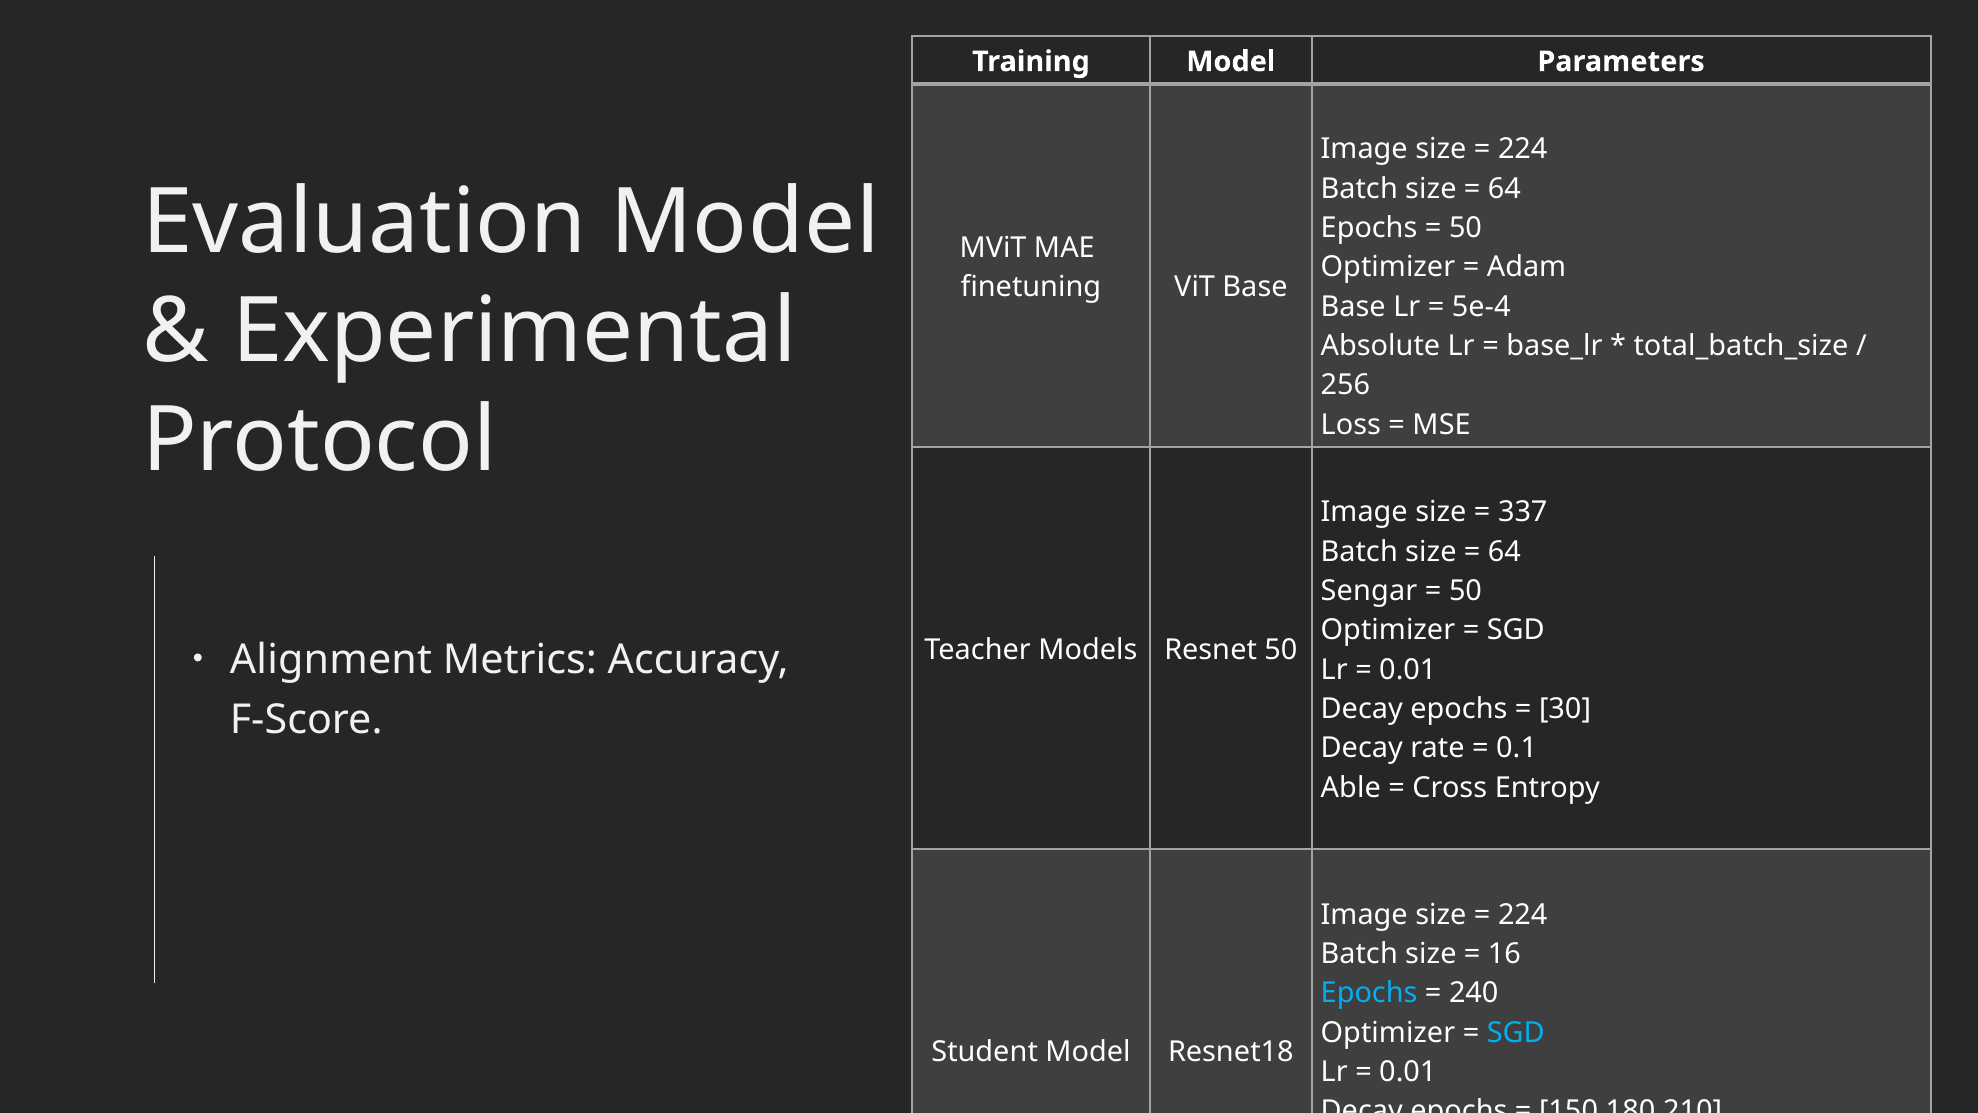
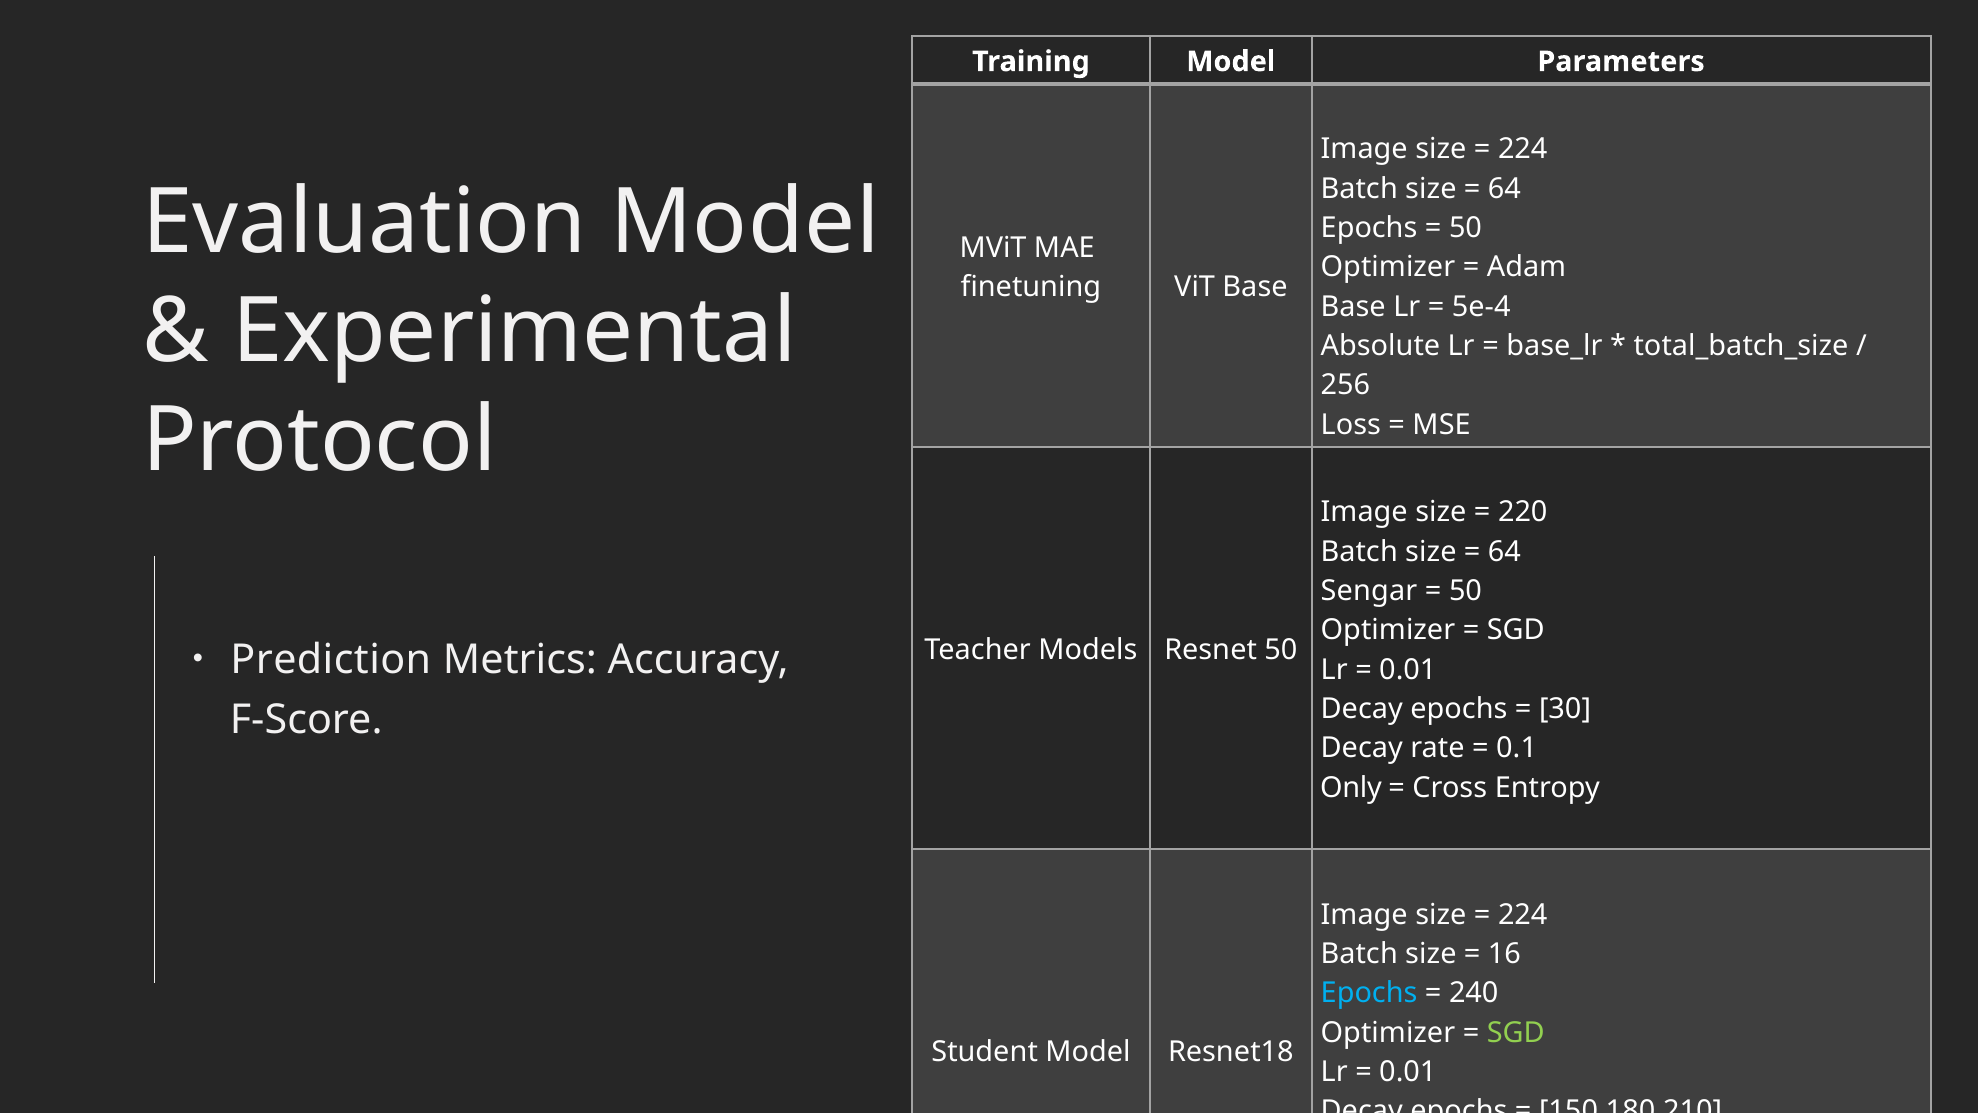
337: 337 -> 220 (1523, 512)
Alignment: Alignment -> Prediction (331, 660)
Able: Able -> Only (1351, 787)
SGD colour: light blue -> light green (1516, 1032)
